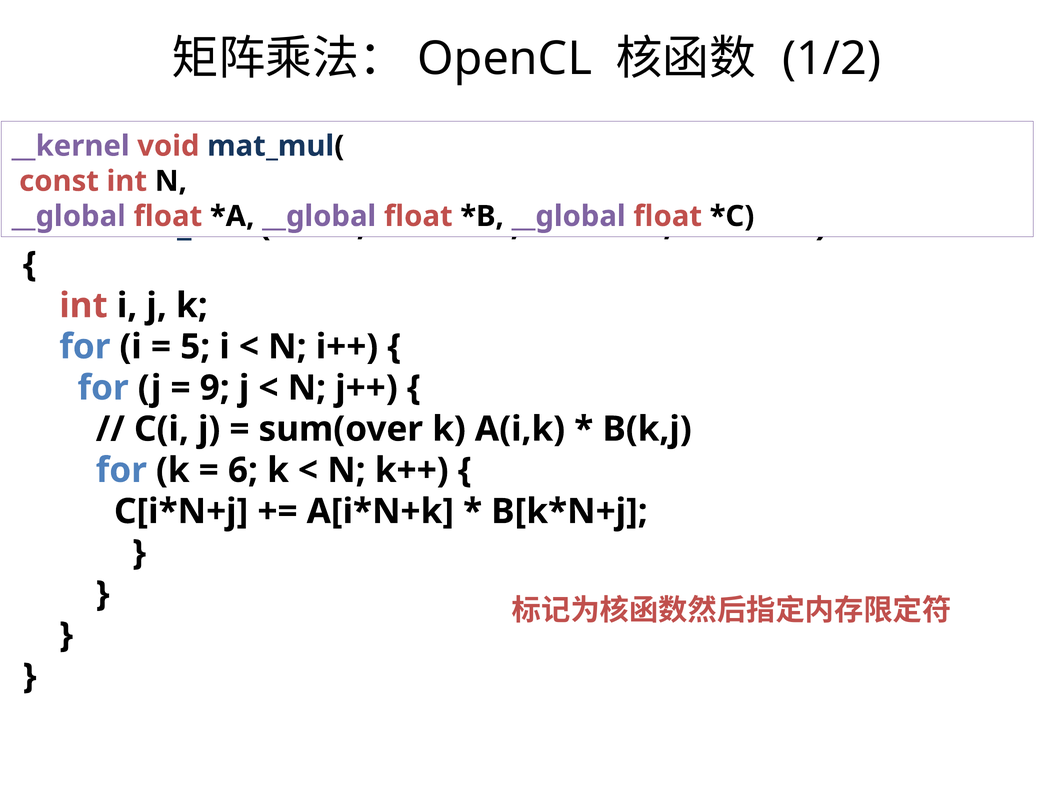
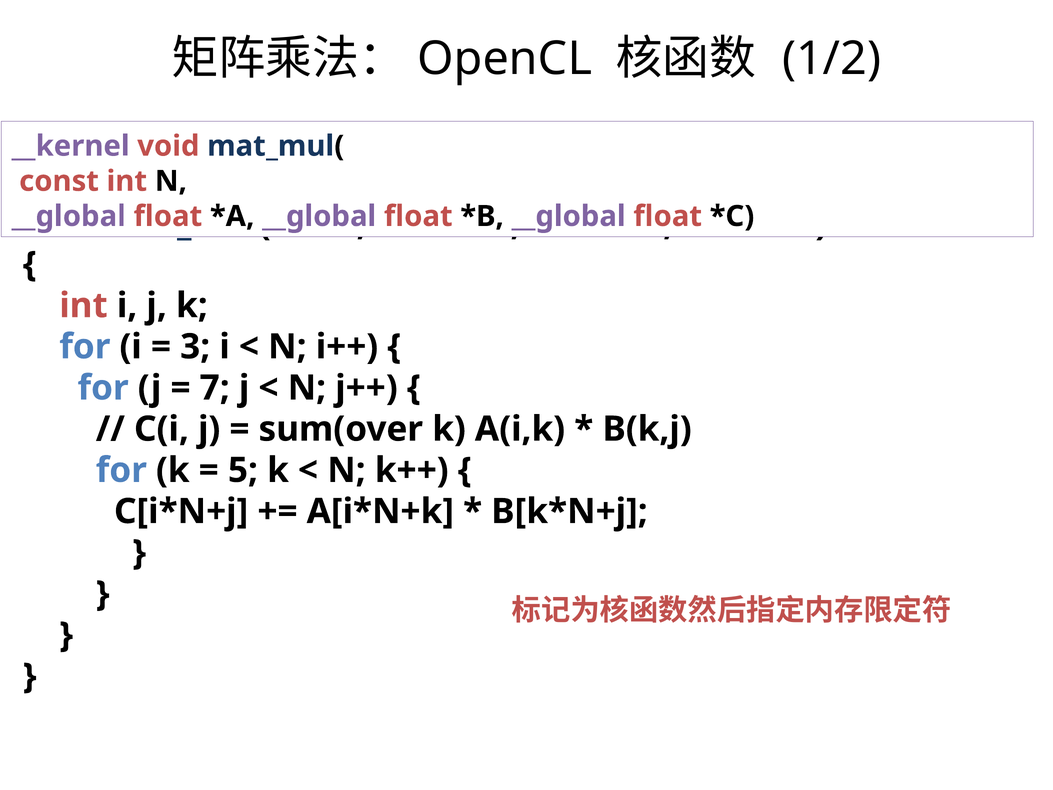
5: 5 -> 3 (195, 347)
9: 9 -> 7 (215, 388)
6: 6 -> 5 (243, 470)
